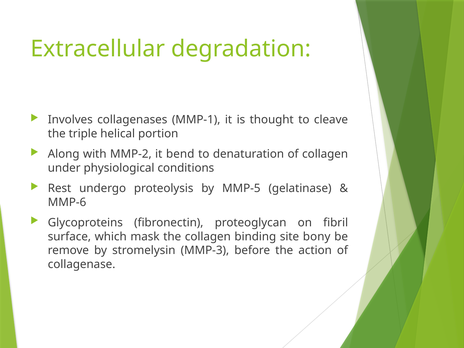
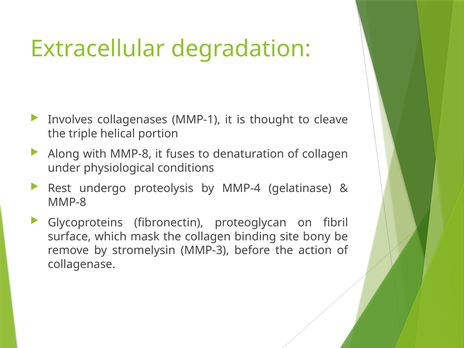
with MMP-2: MMP-2 -> MMP-8 (131, 154)
bend: bend -> fuses (180, 154)
MMP-5: MMP-5 -> MMP-4 (241, 188)
MMP-6: MMP-6 -> MMP-8 (67, 202)
